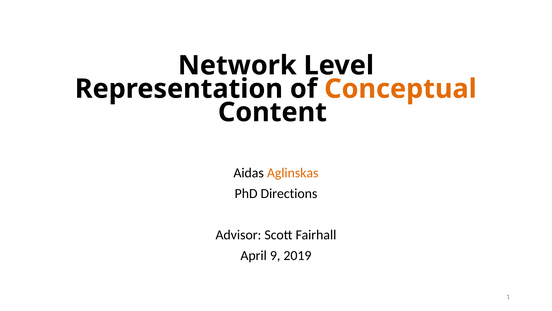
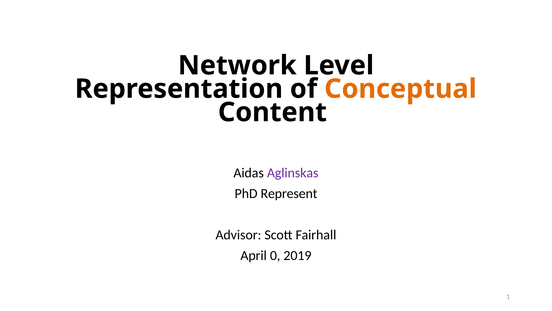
Aglinskas colour: orange -> purple (293, 173)
Directions: Directions -> Represent (289, 193)
9: 9 -> 0 (275, 255)
